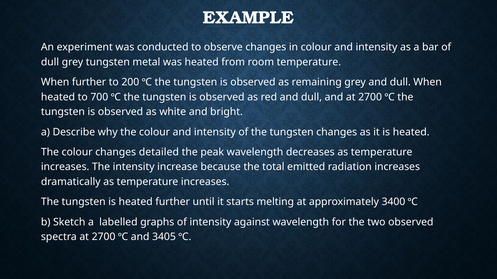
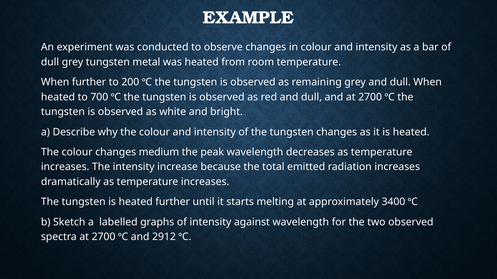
detailed: detailed -> medium (159, 152)
3405: 3405 -> 2912 (164, 237)
